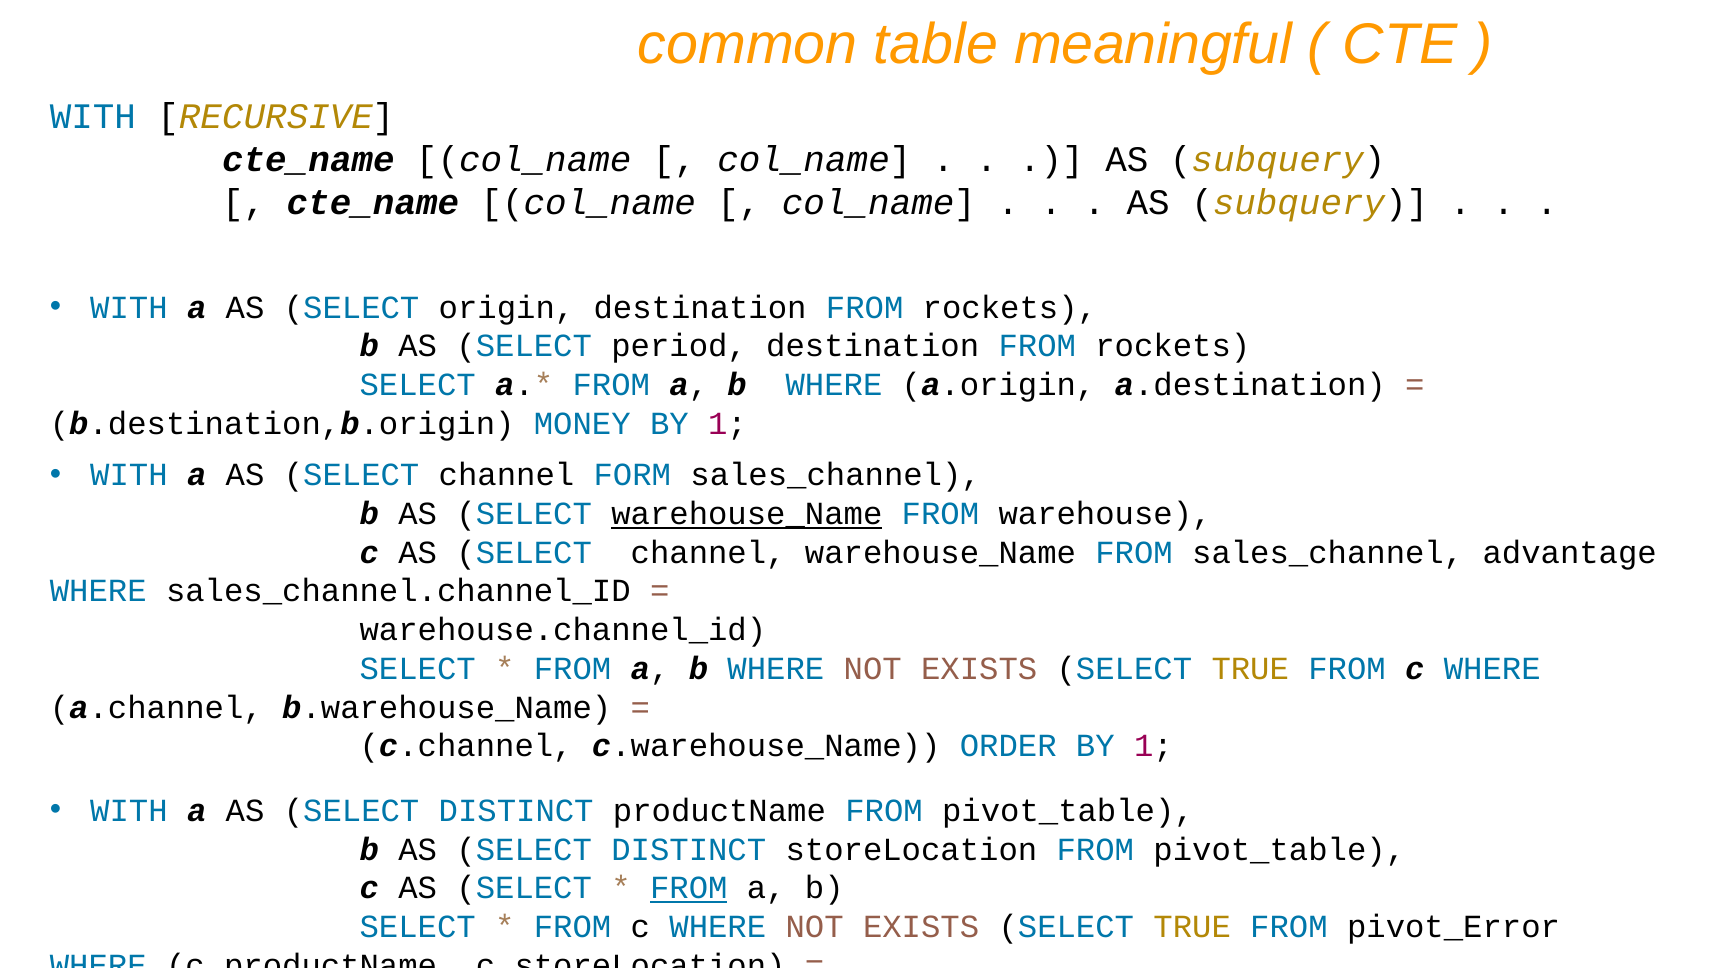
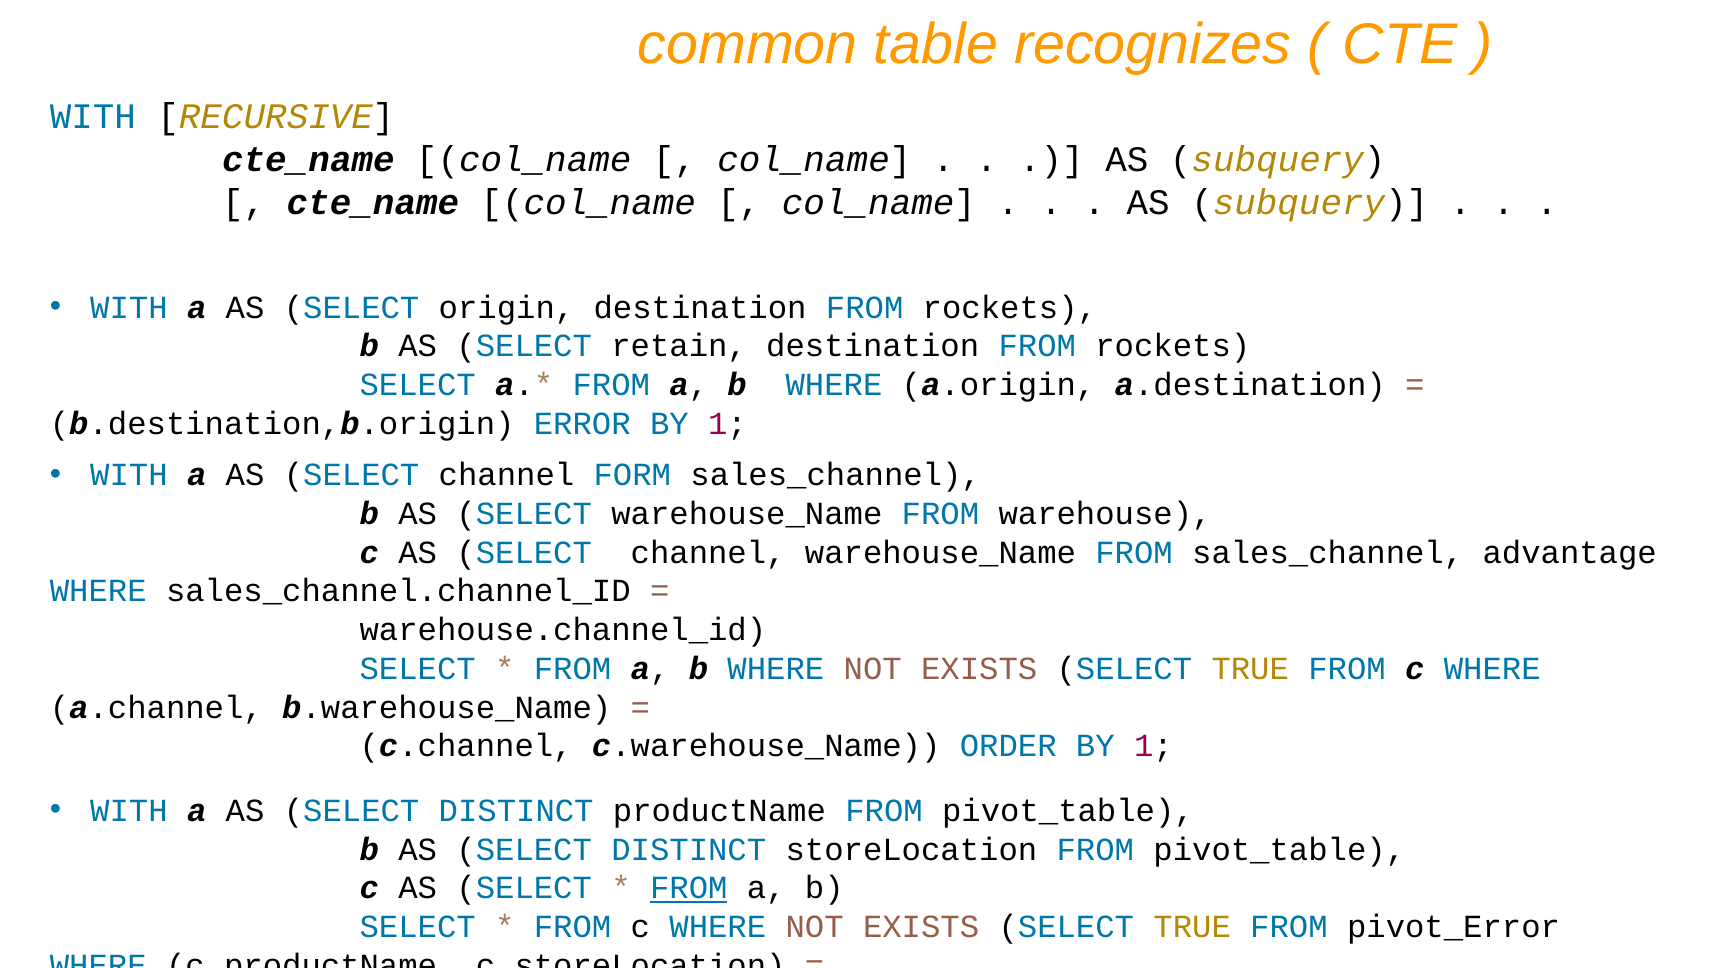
meaningful: meaningful -> recognizes (1153, 45)
period: period -> retain (679, 346)
MONEY: MONEY -> ERROR (582, 424)
warehouse_Name underline: present -> none (747, 514)
